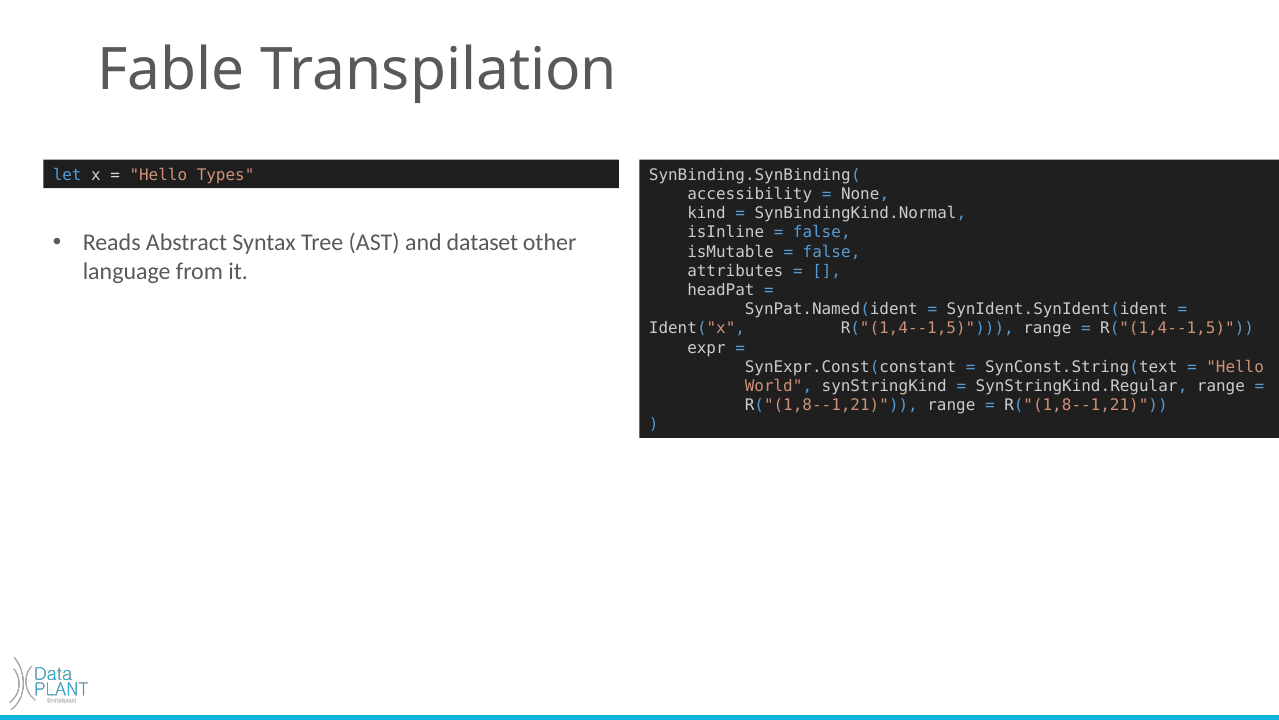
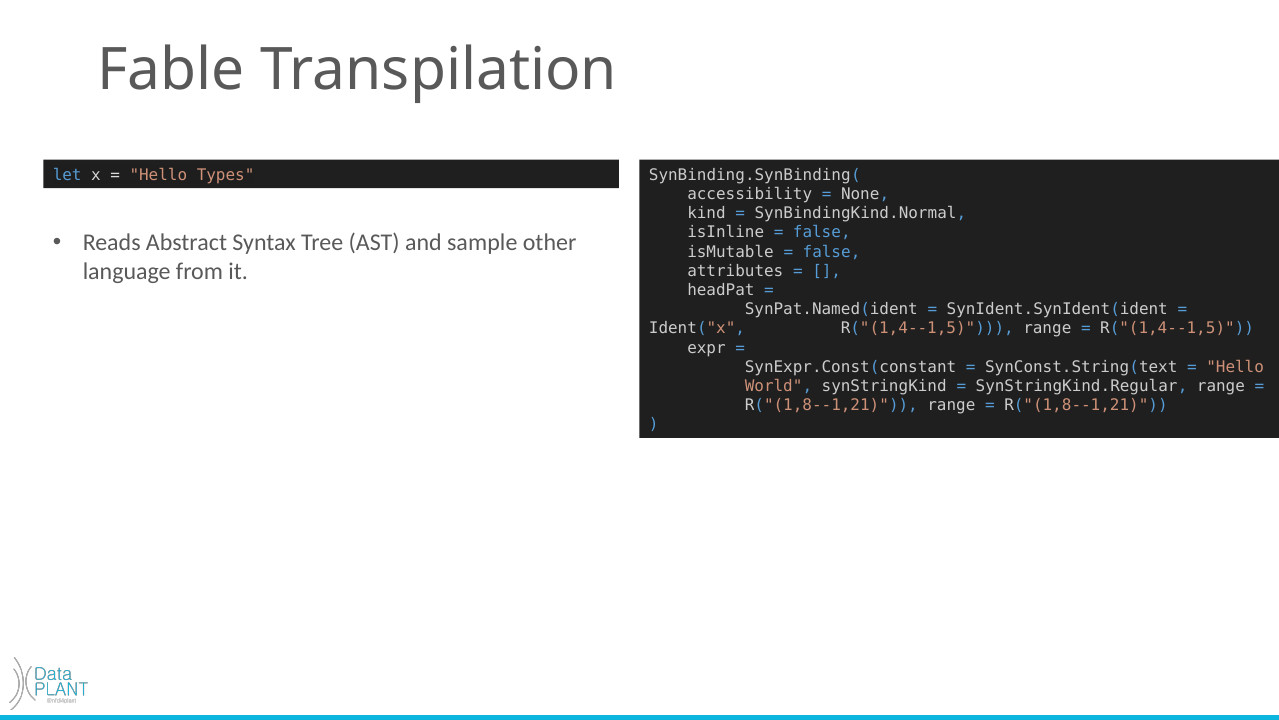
dataset: dataset -> sample (482, 242)
